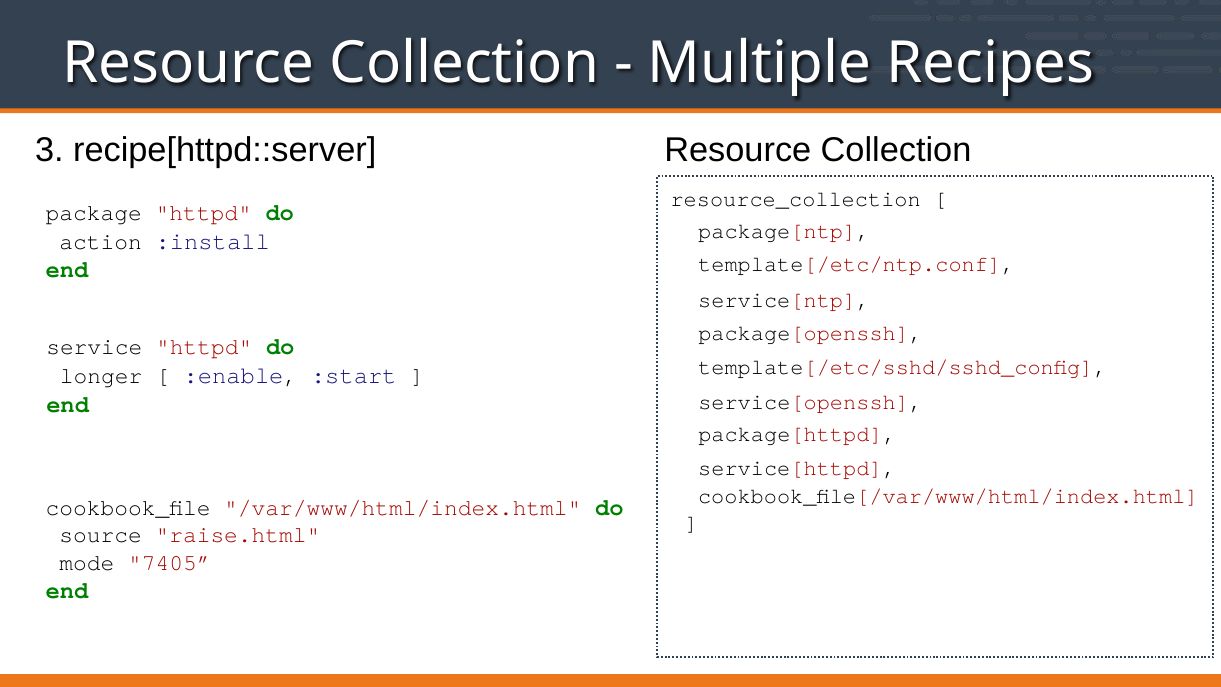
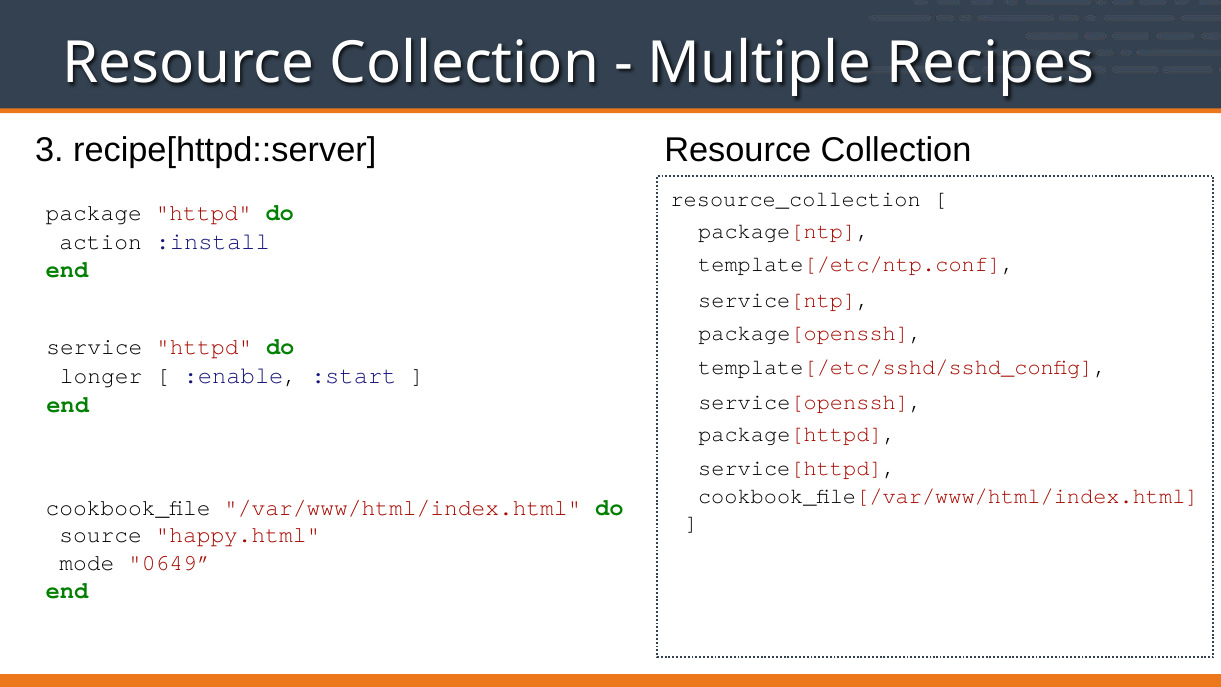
raise.html: raise.html -> happy.html (238, 535)
7405: 7405 -> 0649 (169, 563)
